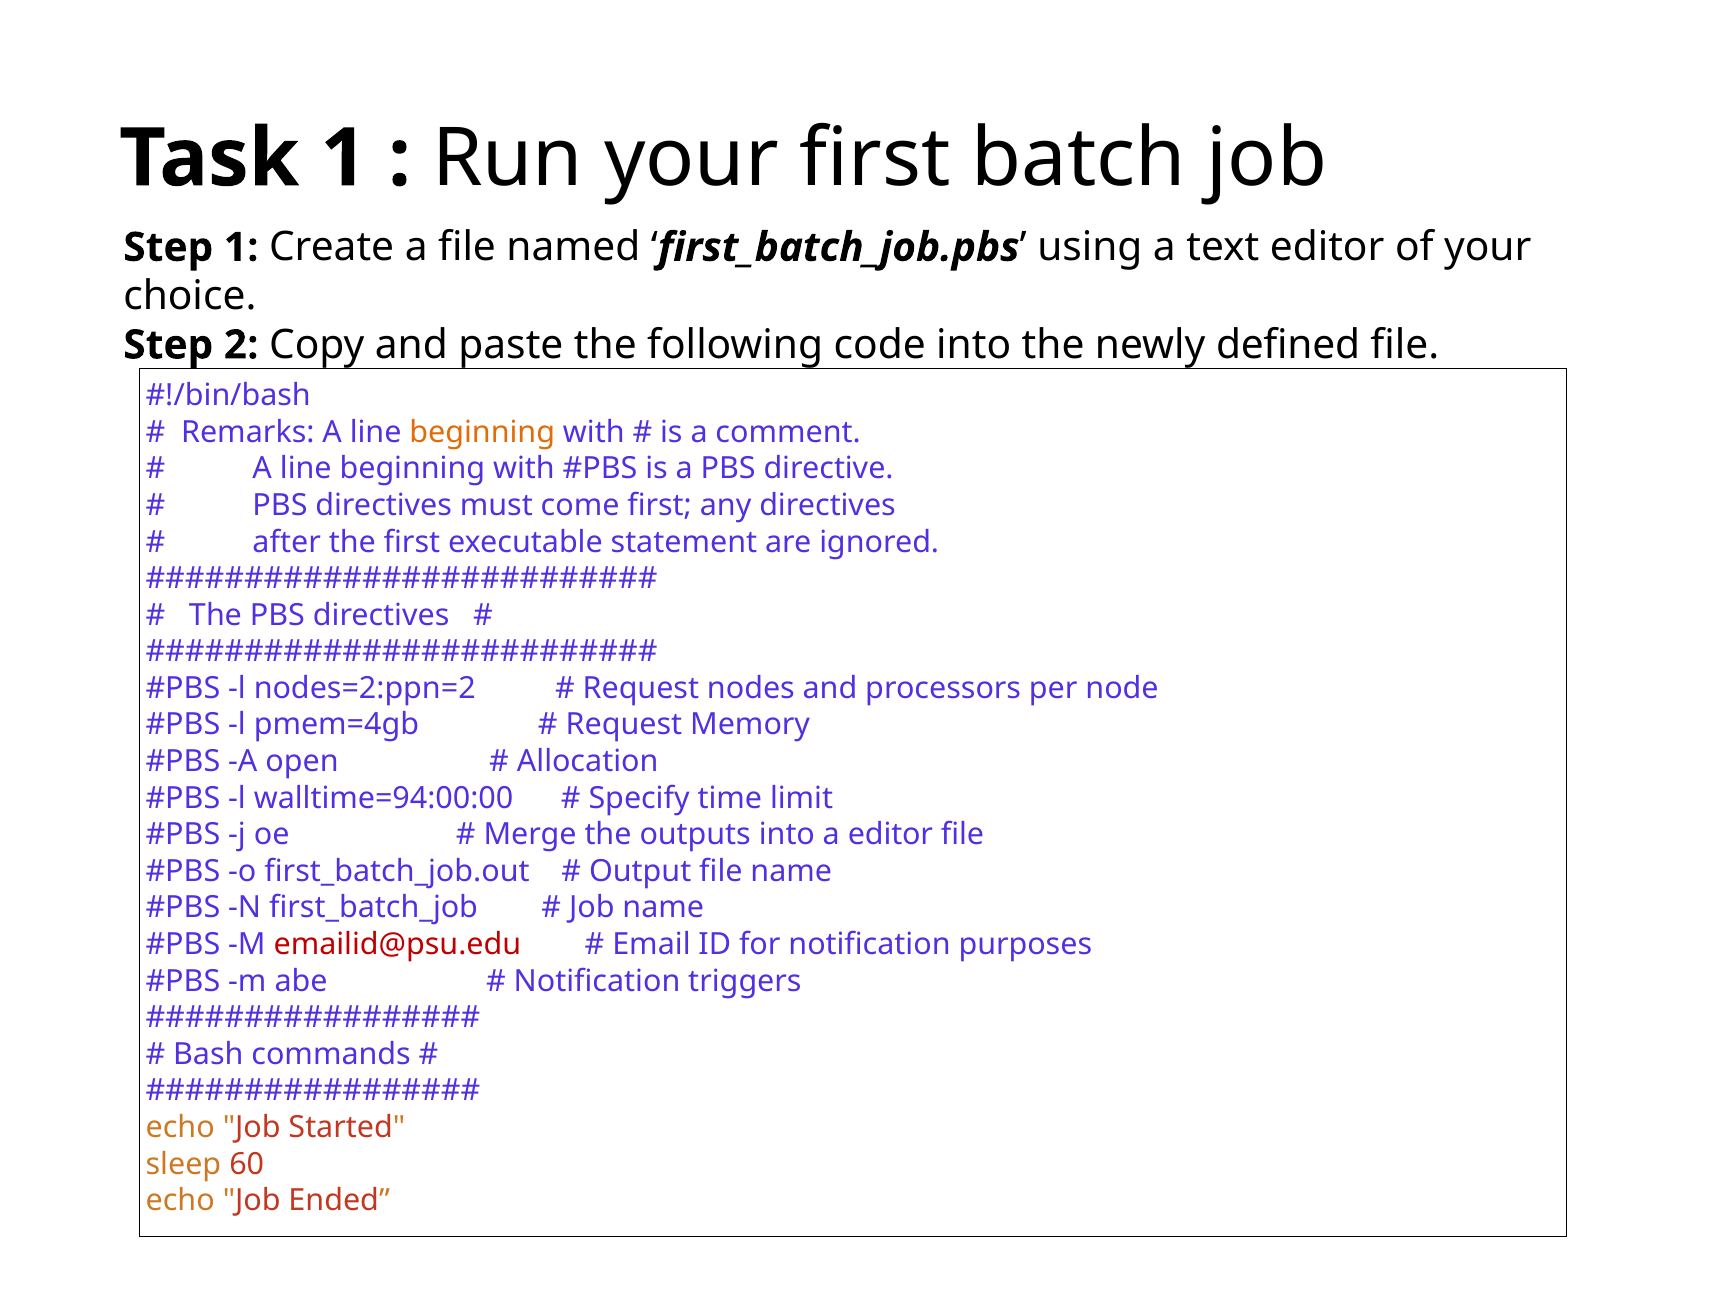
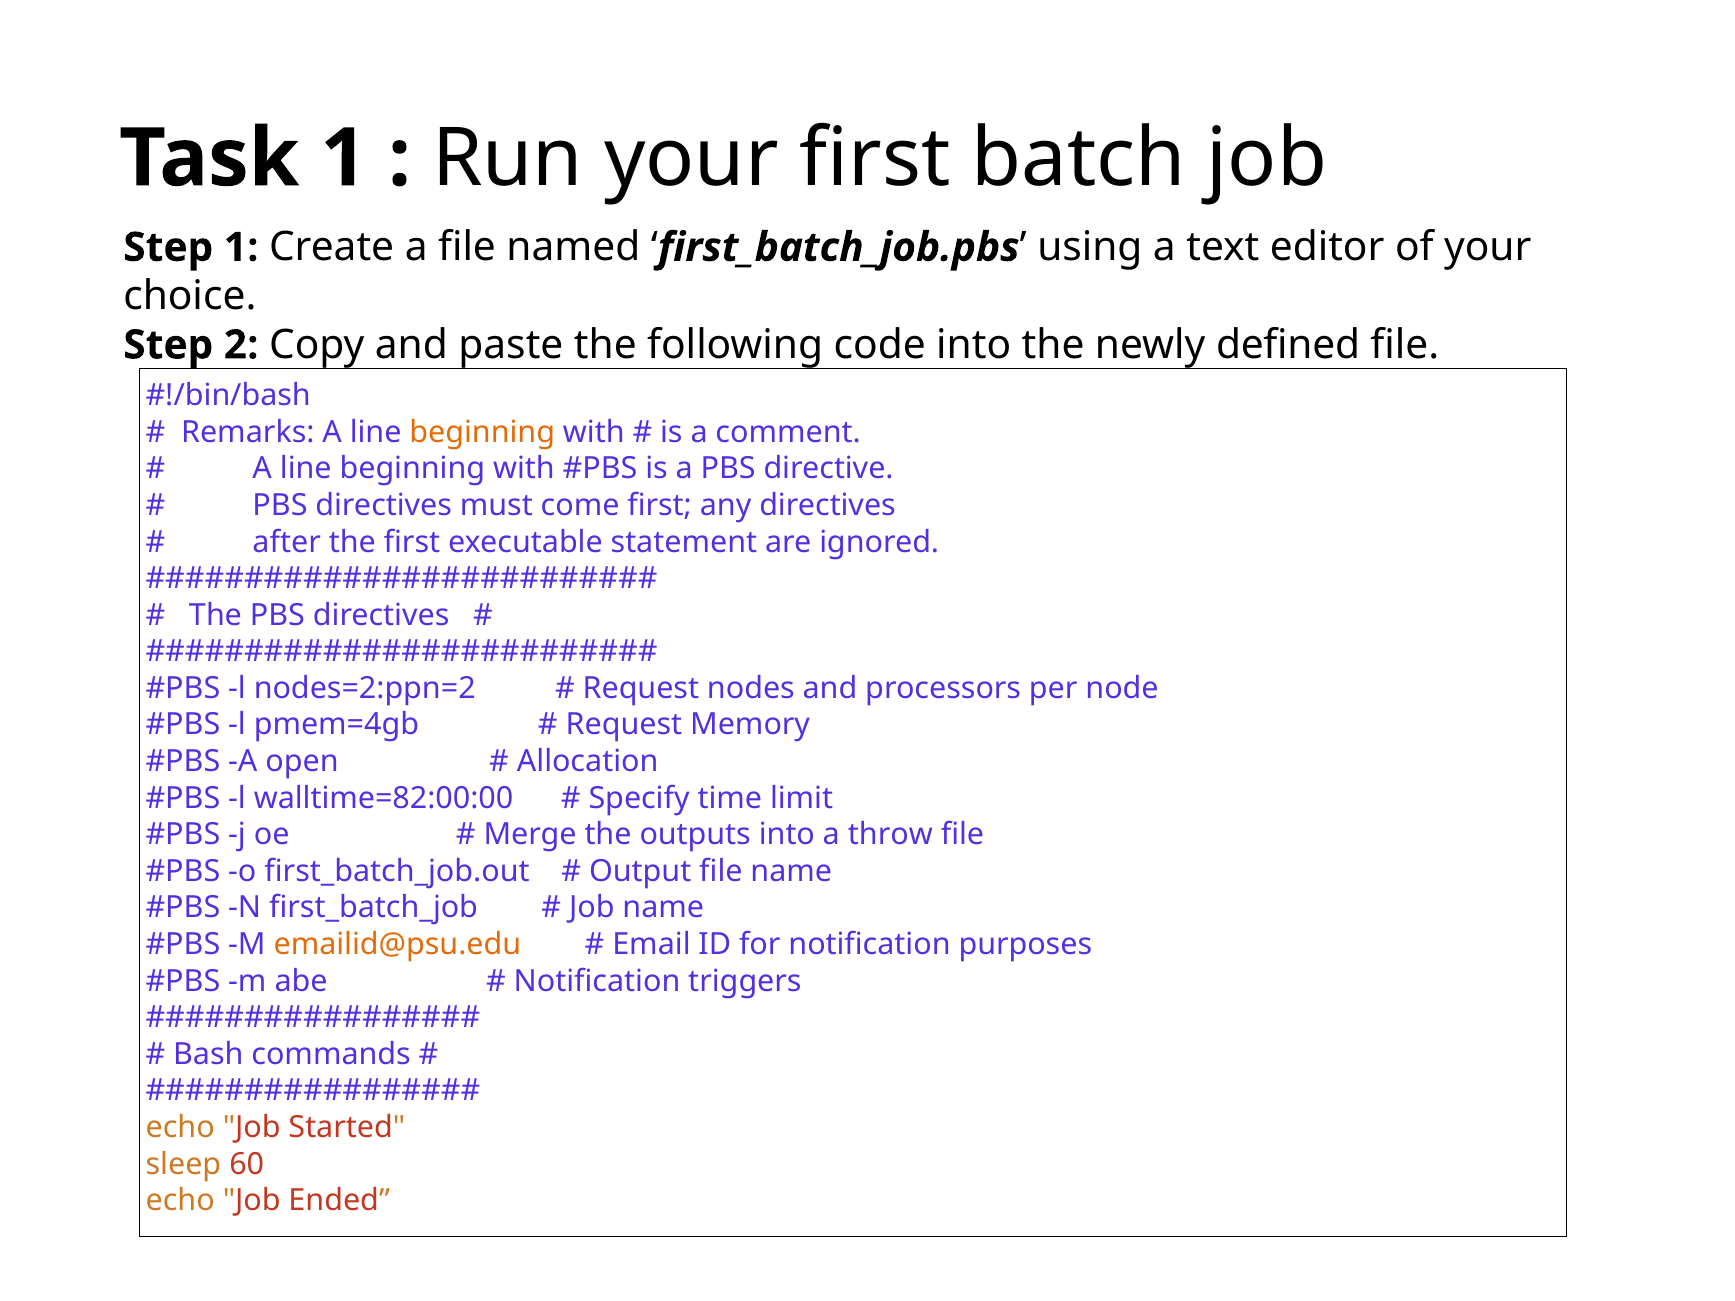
walltime=94:00:00: walltime=94:00:00 -> walltime=82:00:00 (384, 798)
a editor: editor -> throw (890, 835)
emailid@psu.edu colour: red -> orange (397, 945)
